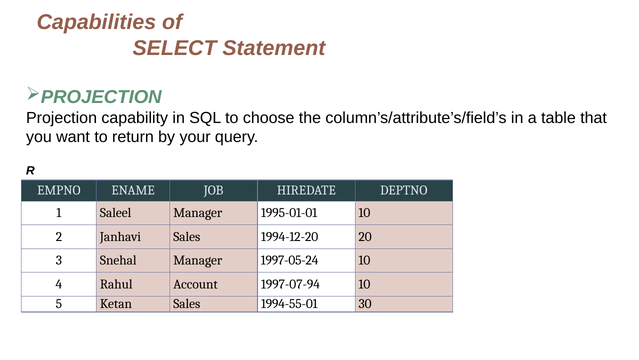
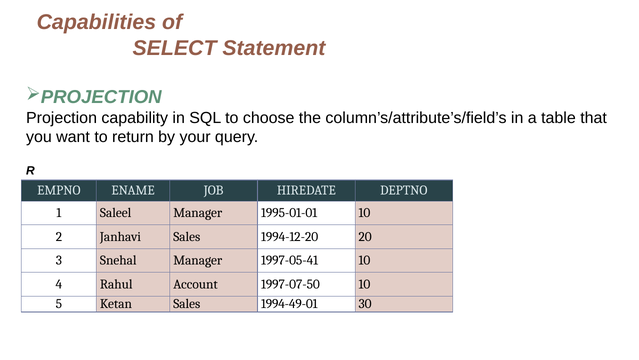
1997-05-24: 1997-05-24 -> 1997-05-41 (290, 260)
1997-07-94: 1997-07-94 -> 1997-07-50 (290, 284)
1994-55-01: 1994-55-01 -> 1994-49-01 (289, 304)
